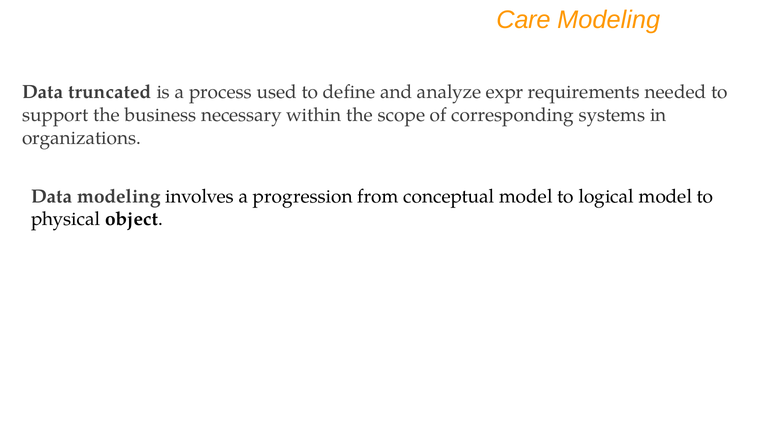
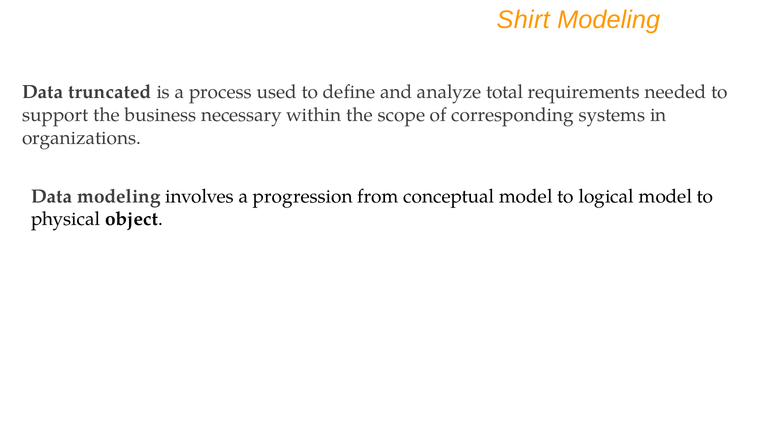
Care: Care -> Shirt (523, 20)
expr: expr -> total (505, 92)
